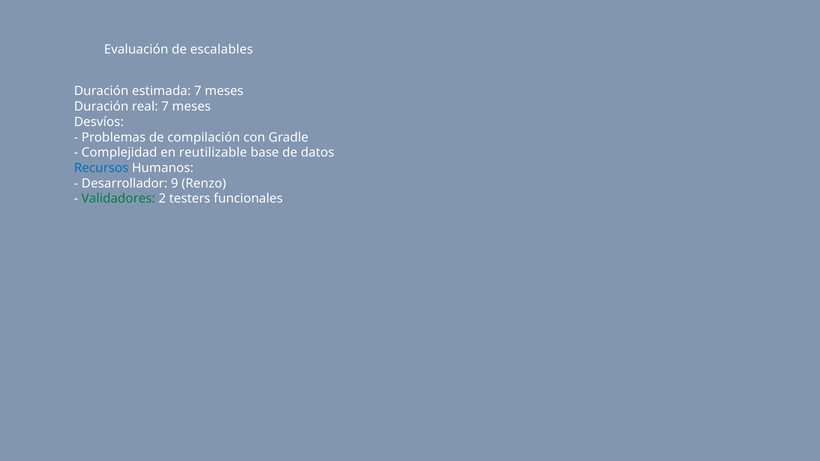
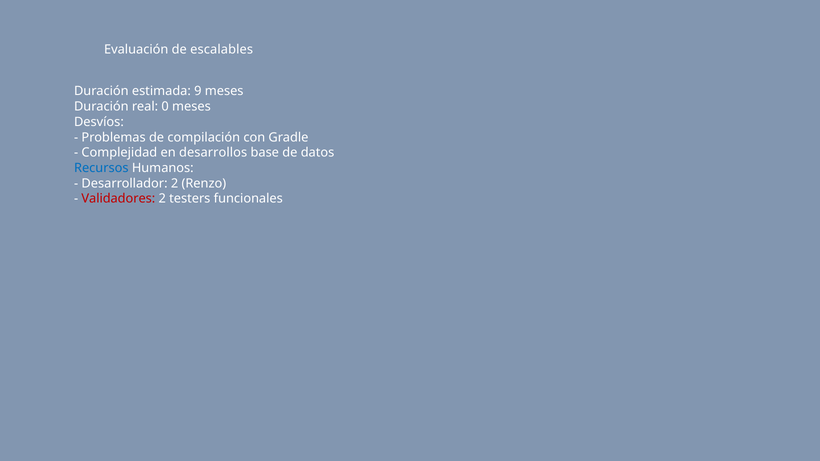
estimada 7: 7 -> 9 (198, 91)
real 7: 7 -> 0 (165, 107)
reutilizable: reutilizable -> desarrollos (213, 153)
Desarrollador 9: 9 -> 2 (175, 183)
Validadores colour: green -> red (118, 199)
